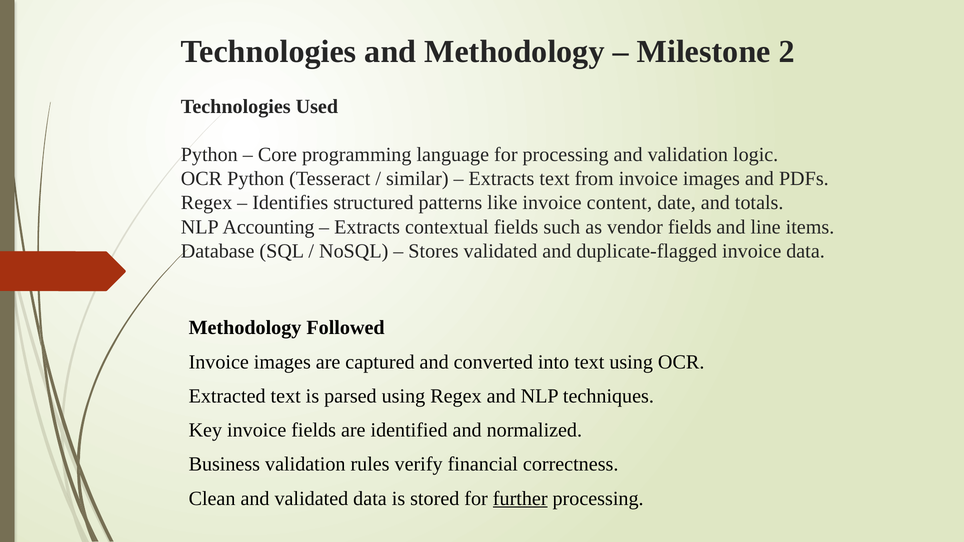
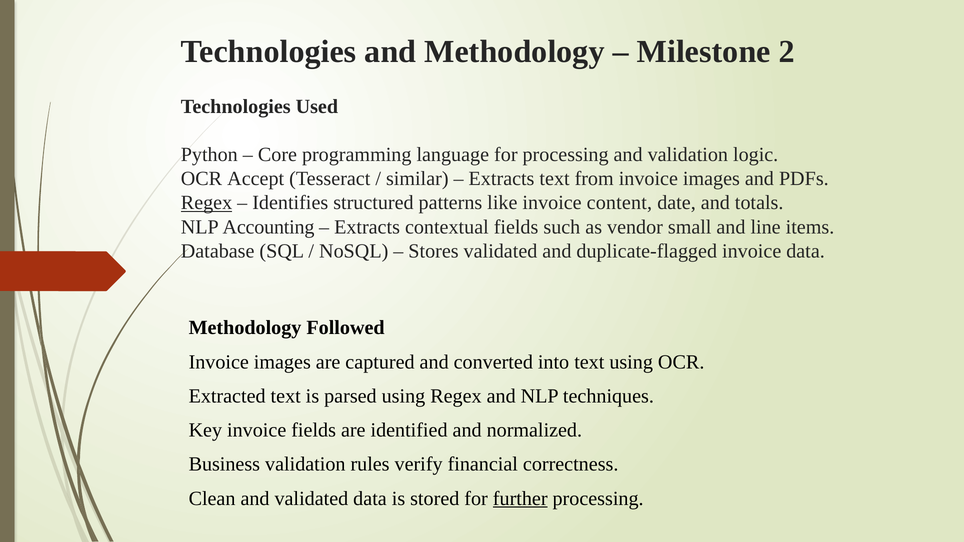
OCR Python: Python -> Accept (256, 179)
Regex underline: none -> present (207, 203)
vendor fields: fields -> small (690, 227)
